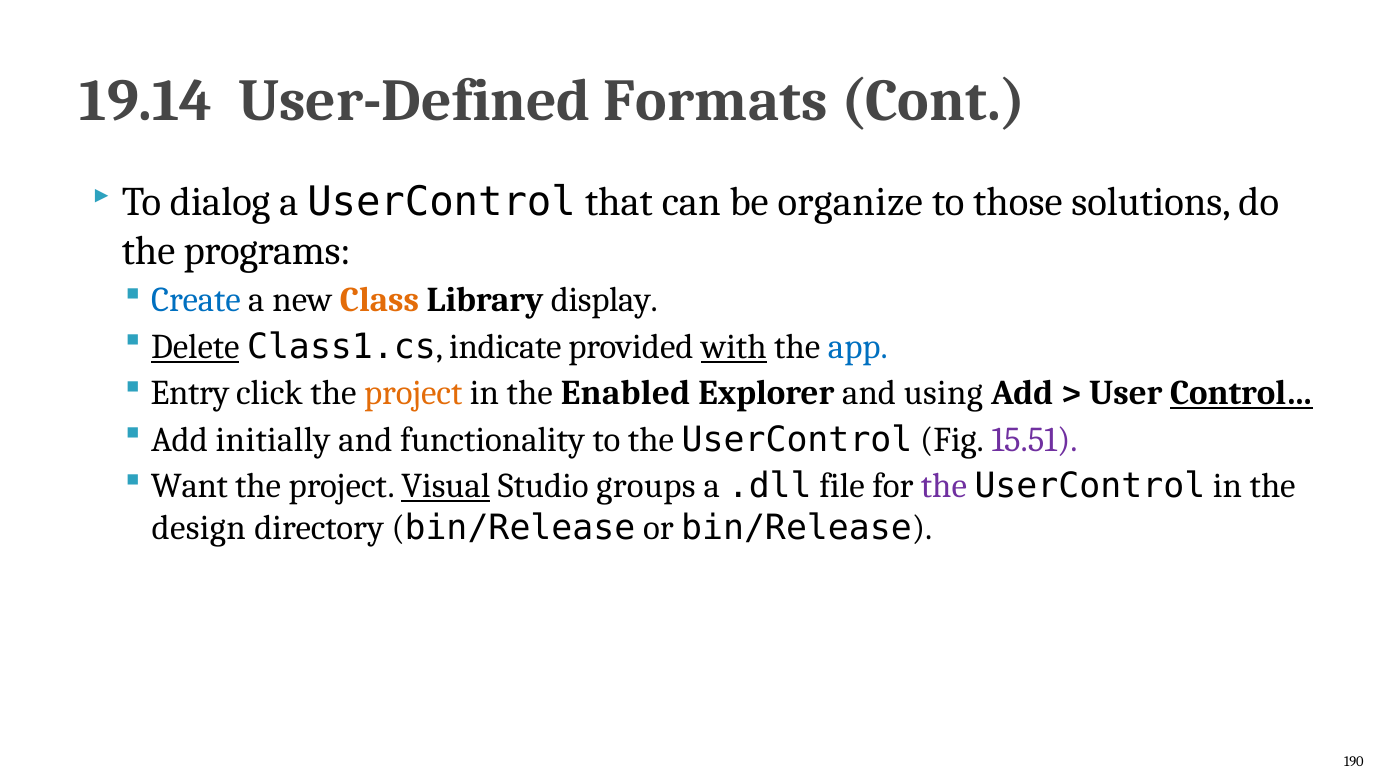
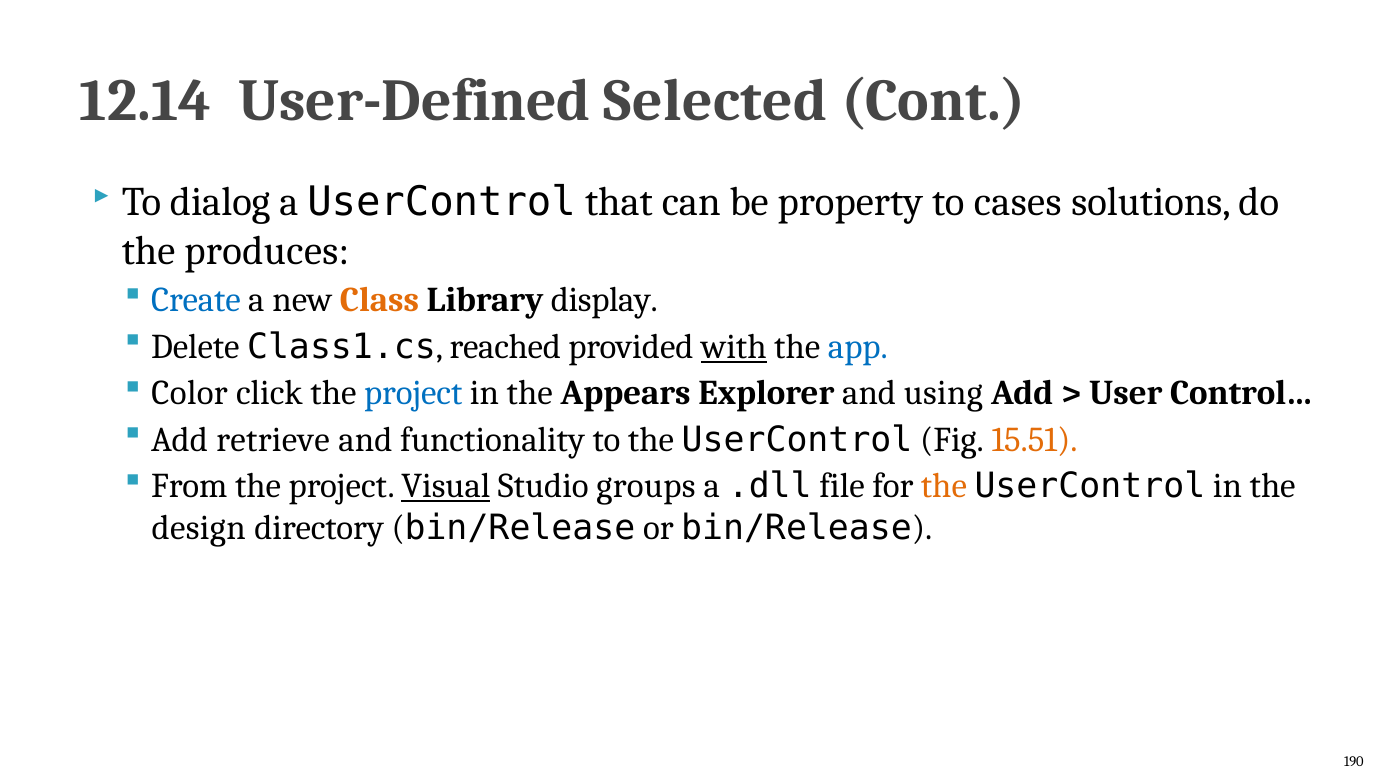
19.14: 19.14 -> 12.14 (146, 101)
Formats: Formats -> Selected (716, 101)
organize: organize -> property (850, 202)
those: those -> cases (1018, 202)
programs: programs -> produces (267, 251)
Delete underline: present -> none (195, 347)
indicate: indicate -> reached (505, 347)
Entry: Entry -> Color (190, 393)
project colour: orange -> blue (413, 393)
Enabled: Enabled -> Appears (626, 393)
Control… underline: present -> none (1242, 393)
initially: initially -> retrieve (273, 440)
15.51 colour: purple -> orange (1035, 440)
Want: Want -> From (189, 487)
the colour: purple -> orange (944, 487)
